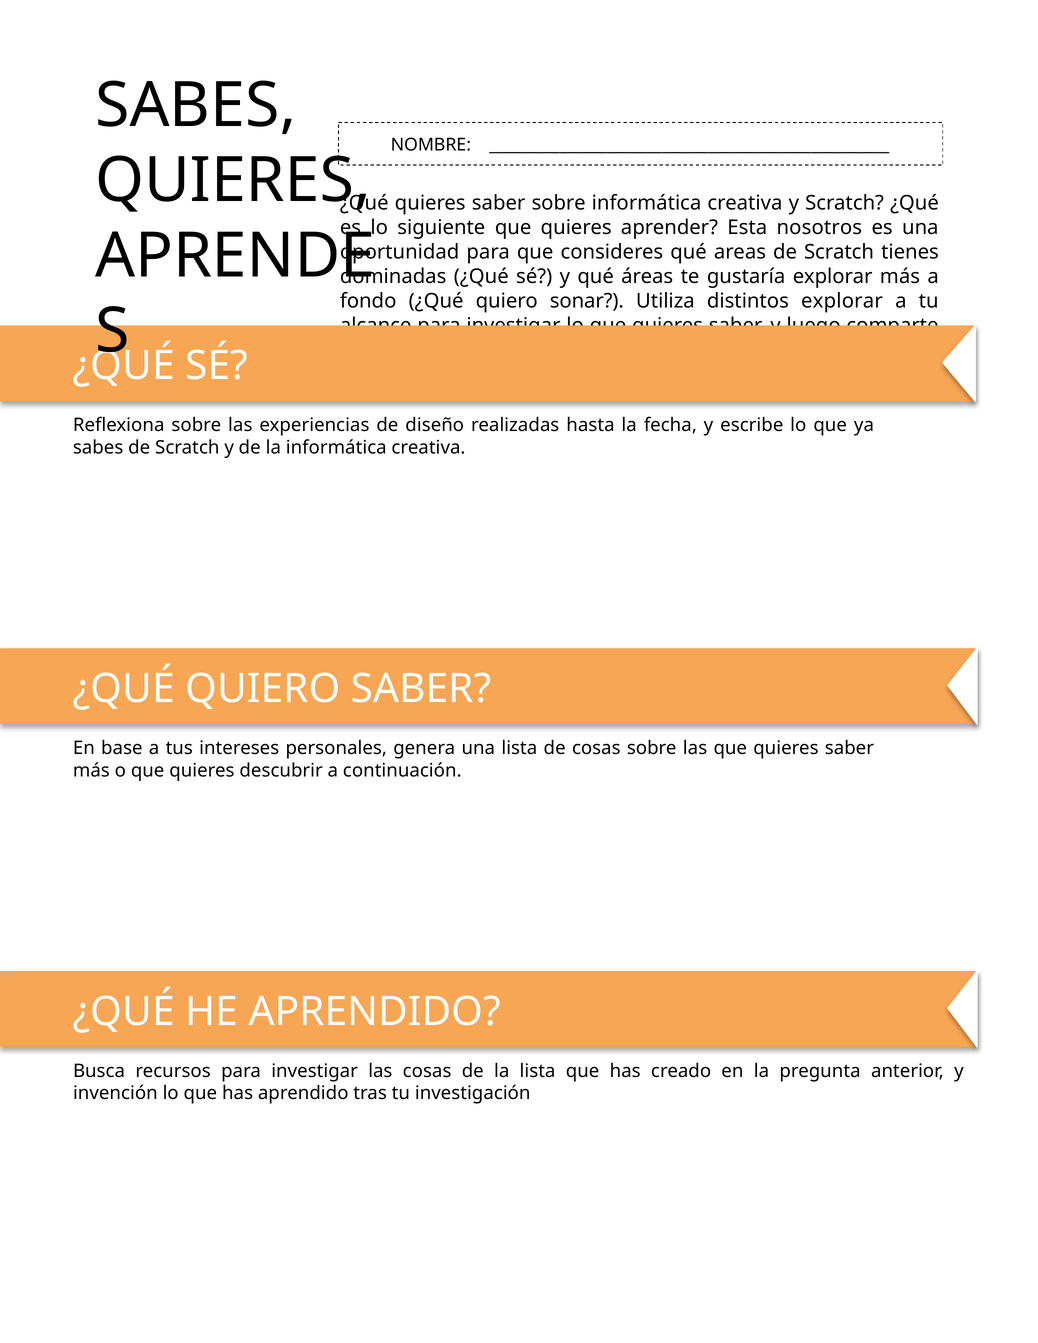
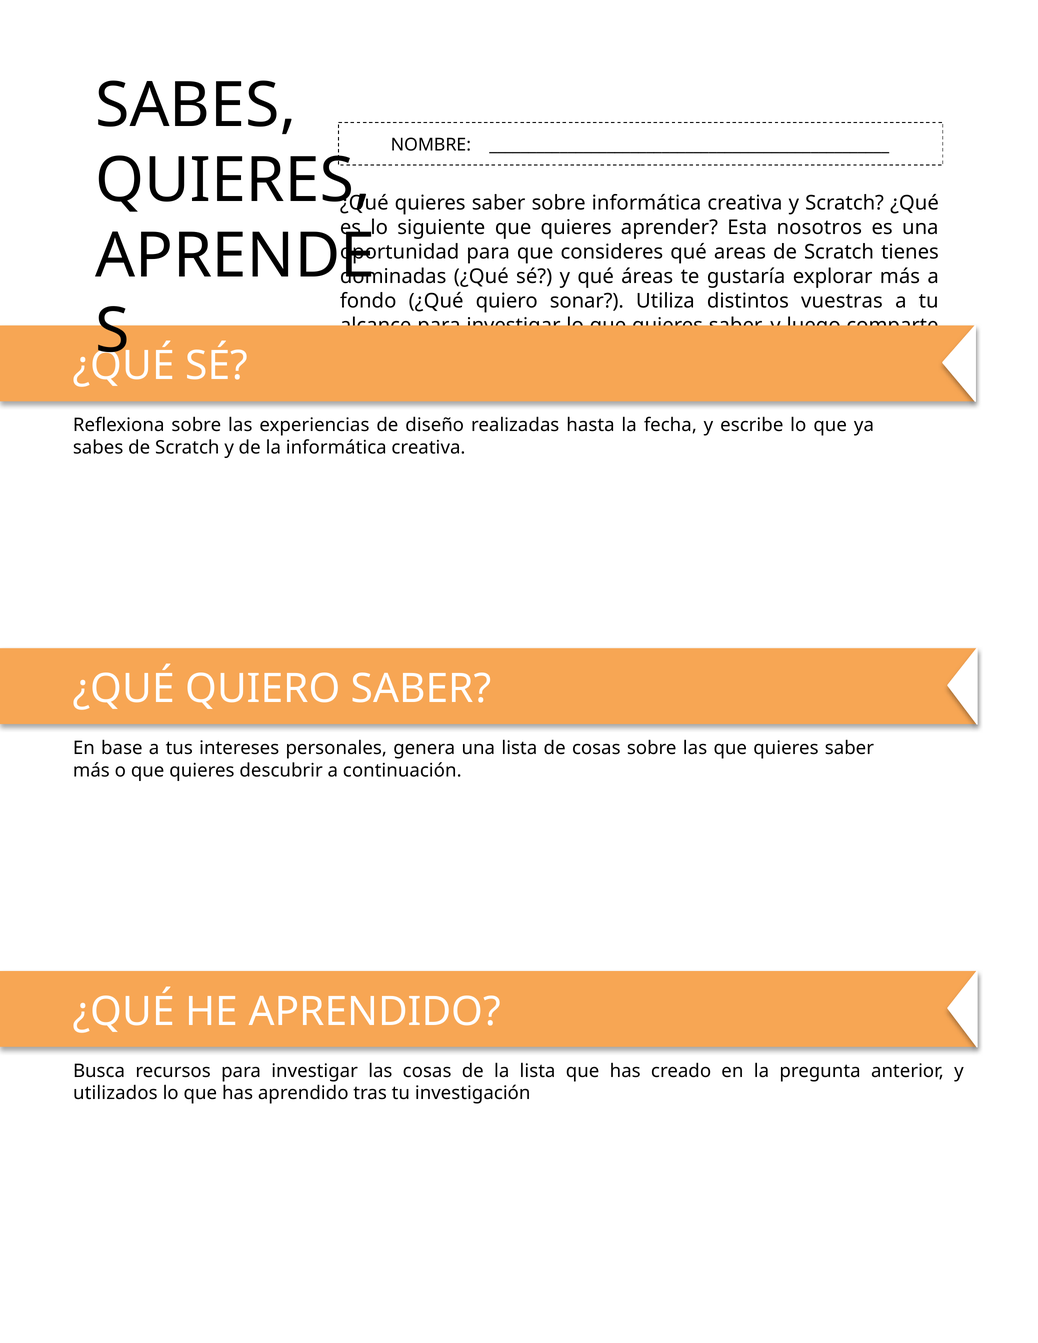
distintos explorar: explorar -> vuestras (842, 301)
invención: invención -> utilizados (115, 1094)
